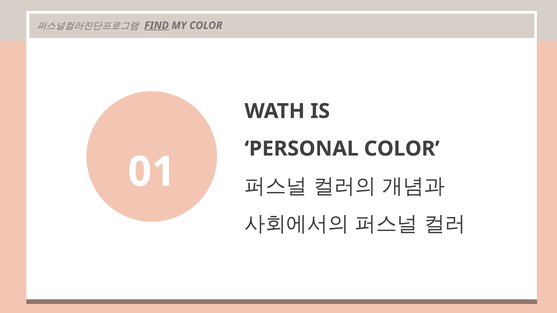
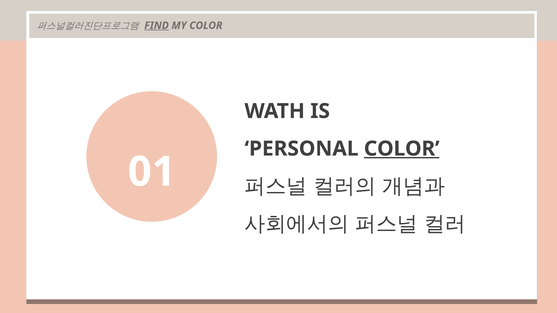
COLOR underline: none -> present (402, 149)
